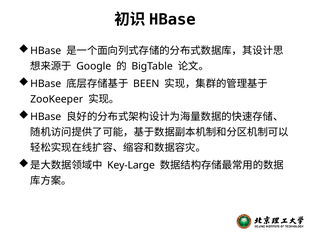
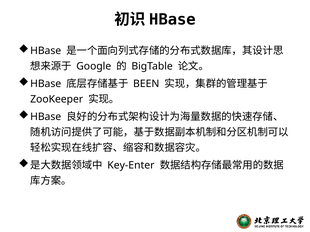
Key-Large: Key-Large -> Key-Enter (131, 166)
